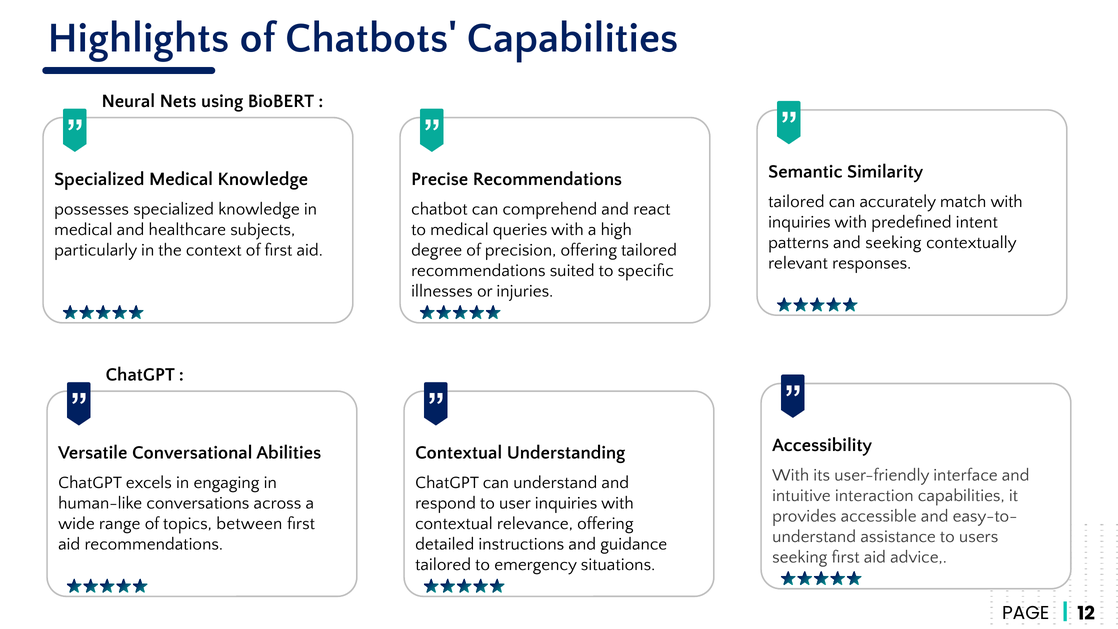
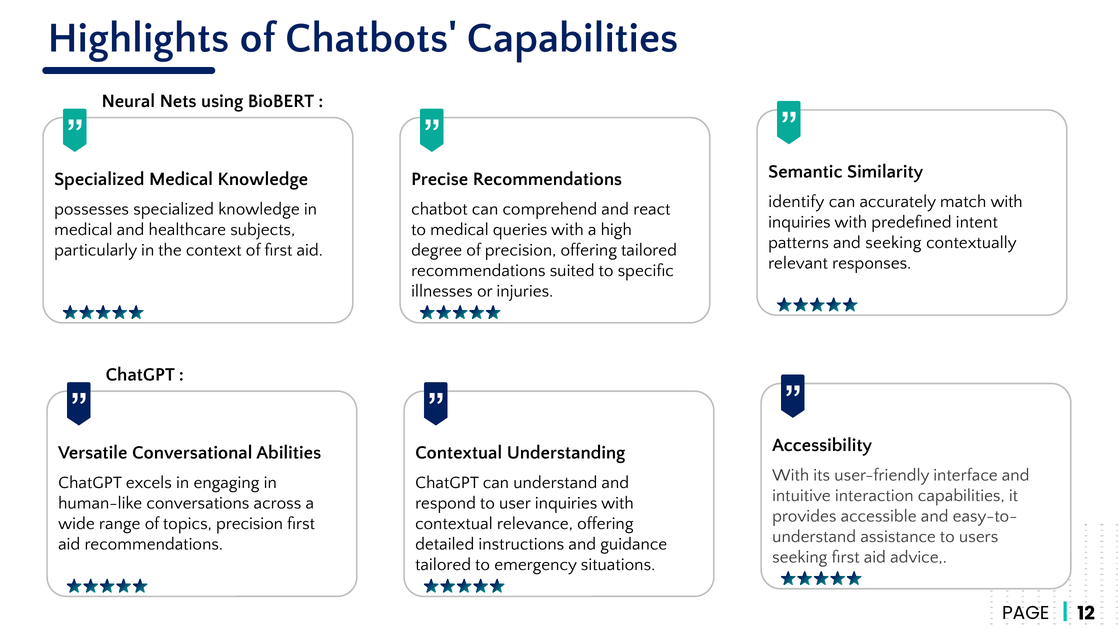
tailored: tailored -> identify (796, 201)
topics between: between -> precision (249, 524)
